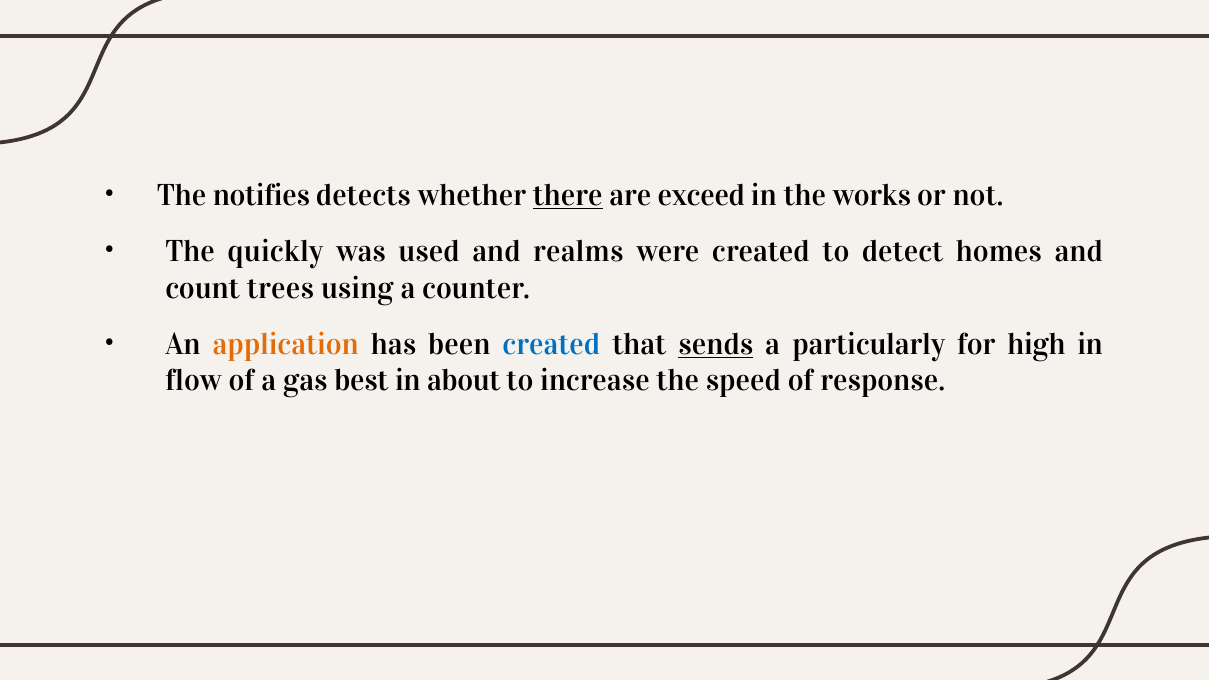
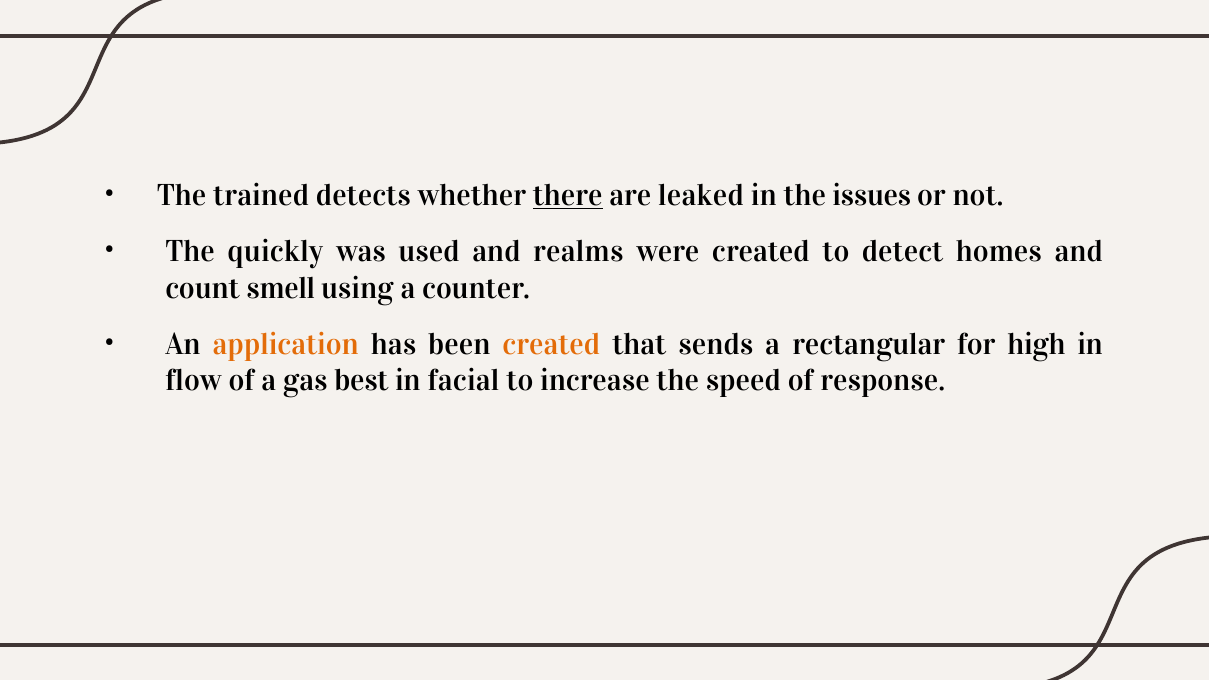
notifies: notifies -> trained (261, 196)
exceed: exceed -> leaked (701, 196)
works: works -> issues (872, 196)
trees: trees -> smell (281, 288)
created colour: blue -> orange (551, 345)
sends underline: present -> none (716, 345)
particularly: particularly -> rectangular (869, 345)
about: about -> facial (463, 381)
